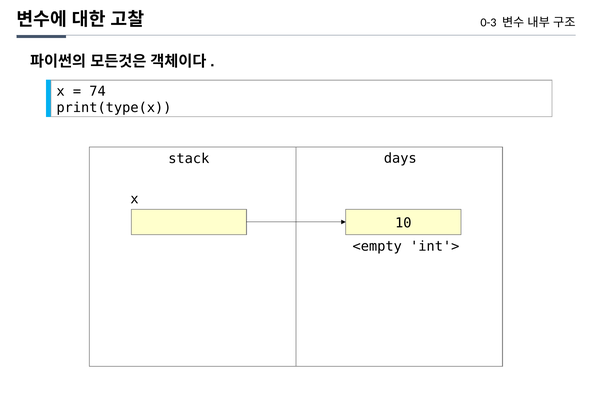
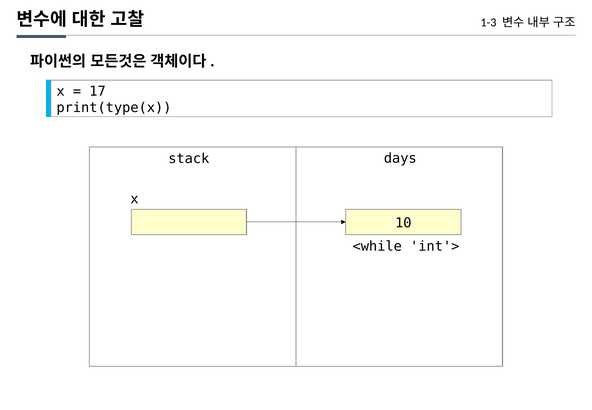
0-3: 0-3 -> 1-3 (488, 22)
74: 74 -> 17 (98, 91)
<empty: <empty -> <while (377, 246)
